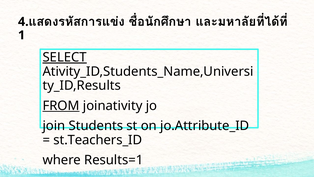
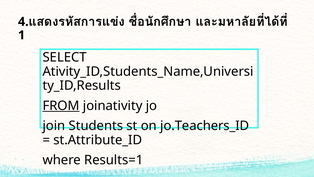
SELECT underline: present -> none (65, 57)
jo.Attribute_ID: jo.Attribute_ID -> jo.Teachers_ID (205, 126)
st.Teachers_ID: st.Teachers_ID -> st.Attribute_ID (98, 140)
